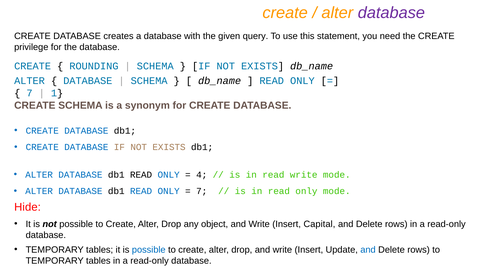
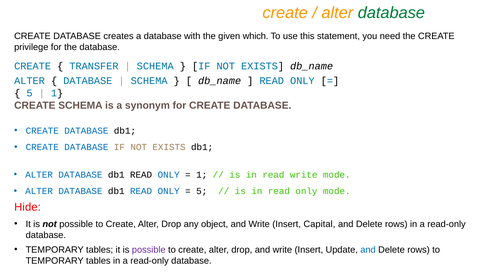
database colour: purple -> green (391, 13)
query: query -> which (256, 36)
ROUNDING: ROUNDING -> TRANSFER (94, 66)
7: 7 -> 5 (30, 93)
4: 4 -> 1 (202, 175)
7: 7 -> 5 (202, 192)
possible colour: blue -> purple (149, 250)
